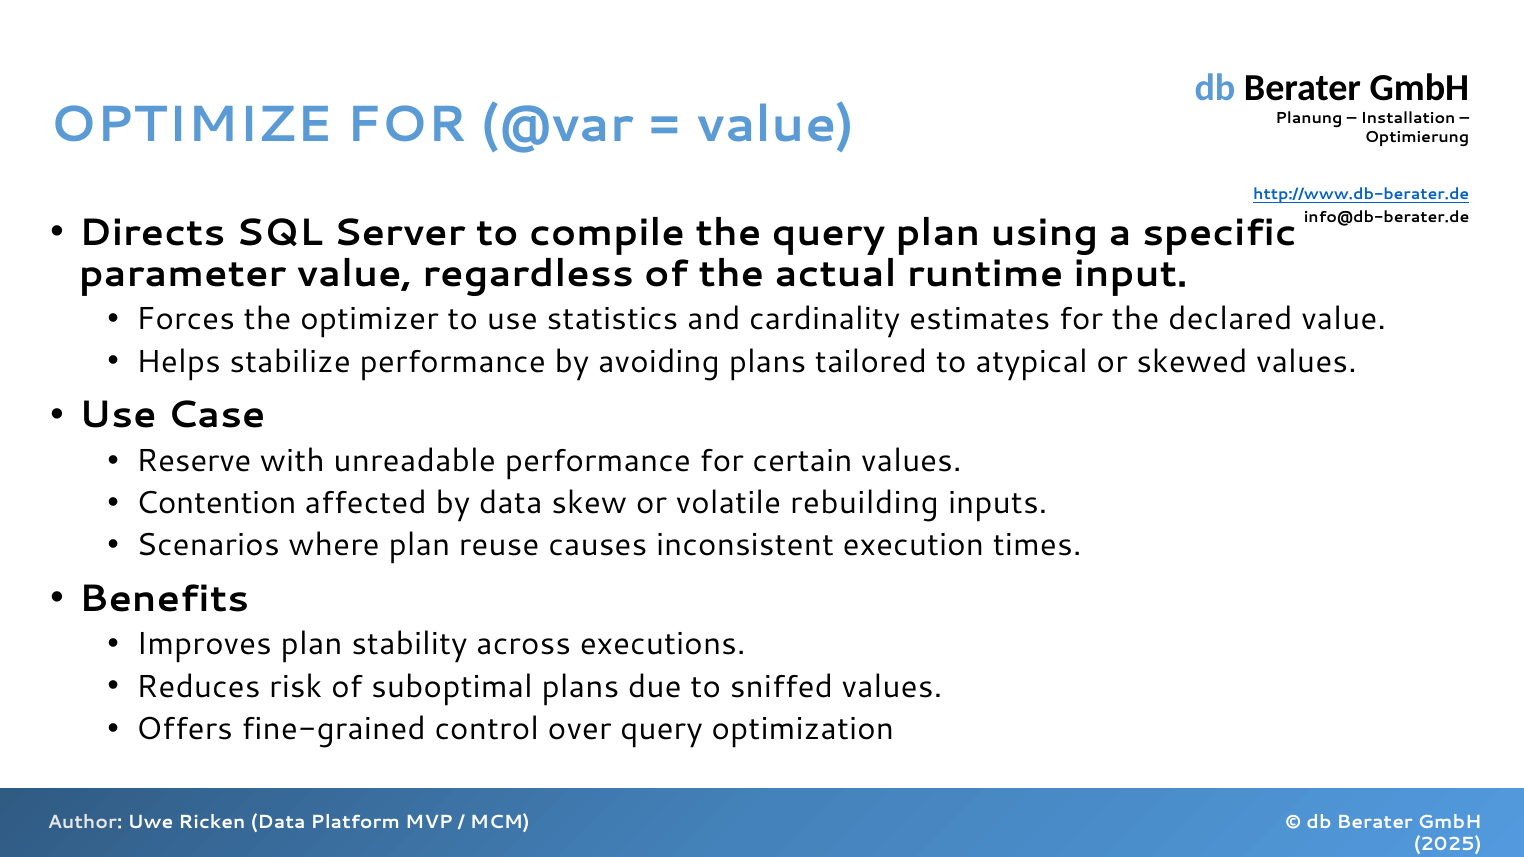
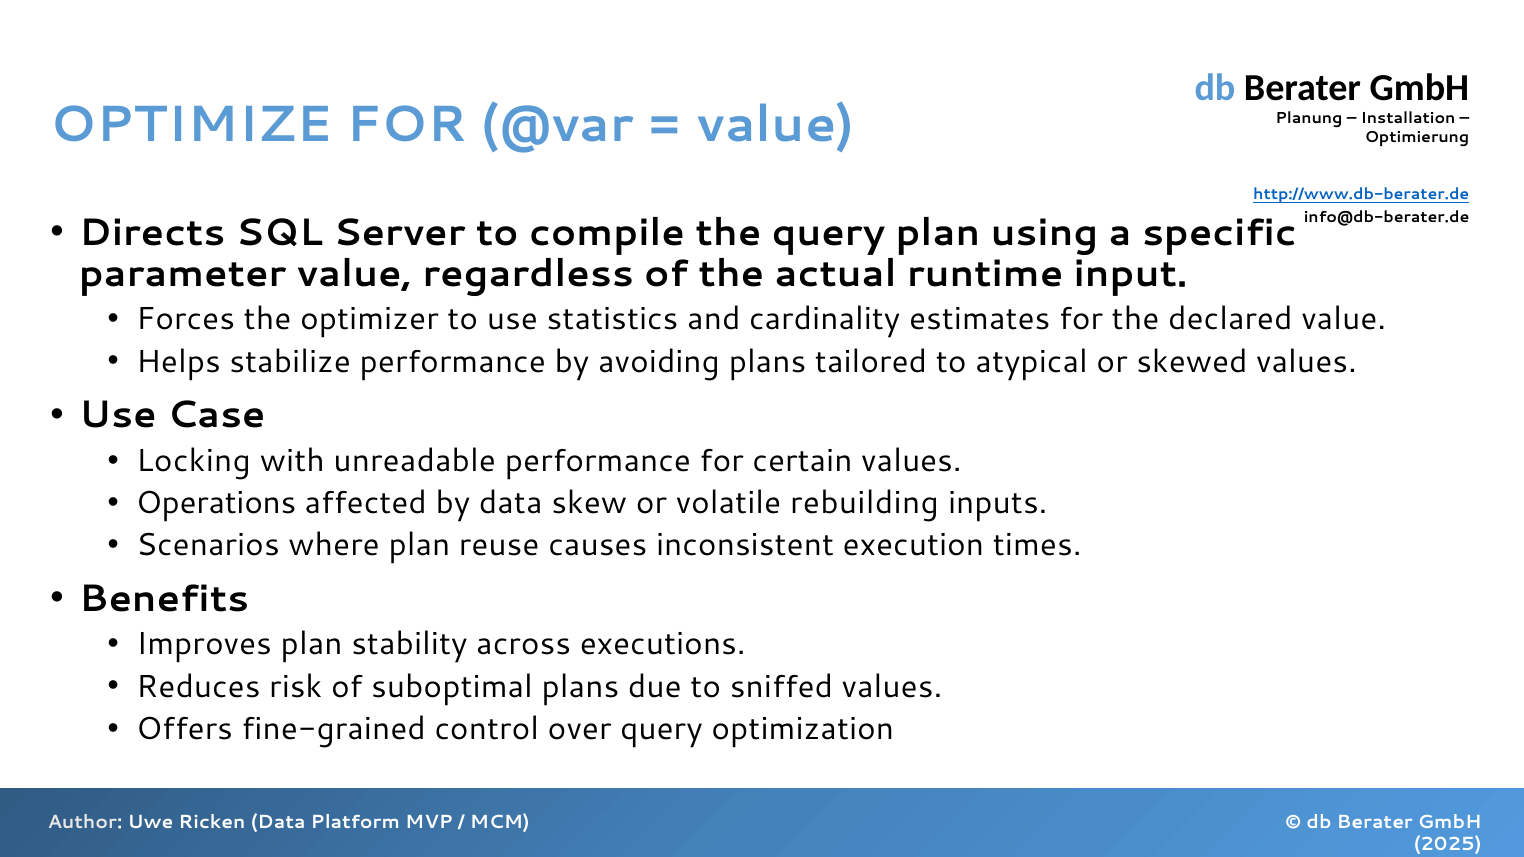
Reserve: Reserve -> Locking (194, 461)
Contention: Contention -> Operations (216, 503)
